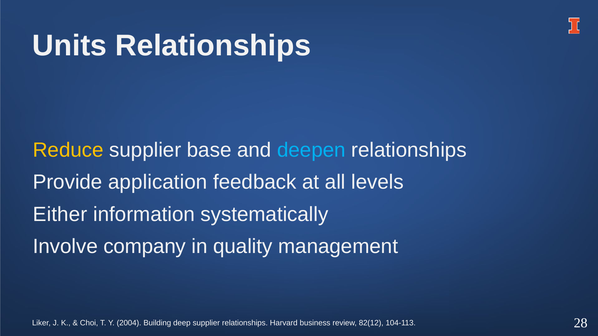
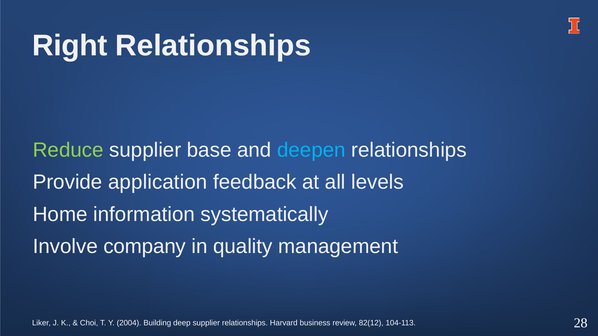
Units: Units -> Right (70, 46)
Reduce colour: yellow -> light green (68, 150)
Either: Either -> Home (60, 215)
